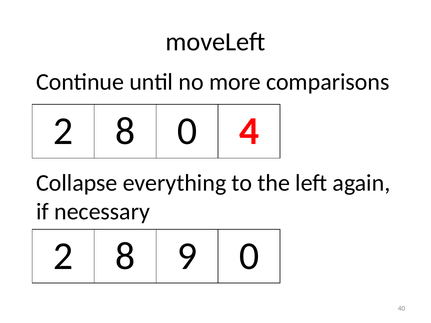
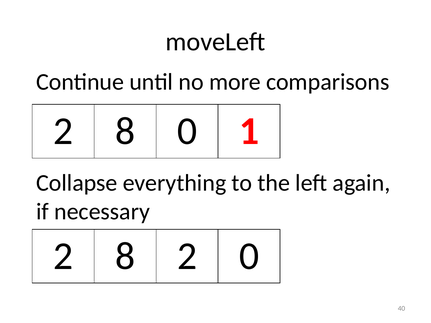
4: 4 -> 1 (249, 131)
8 9: 9 -> 2 (187, 256)
